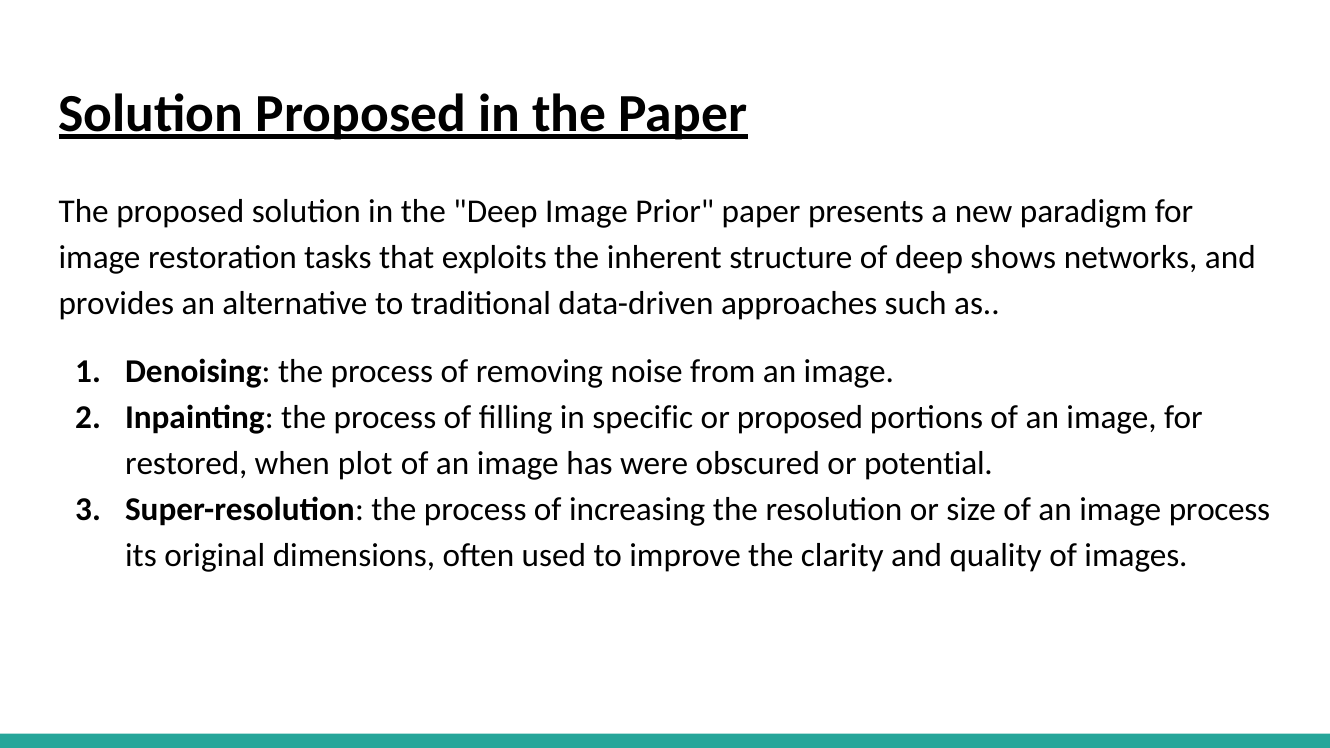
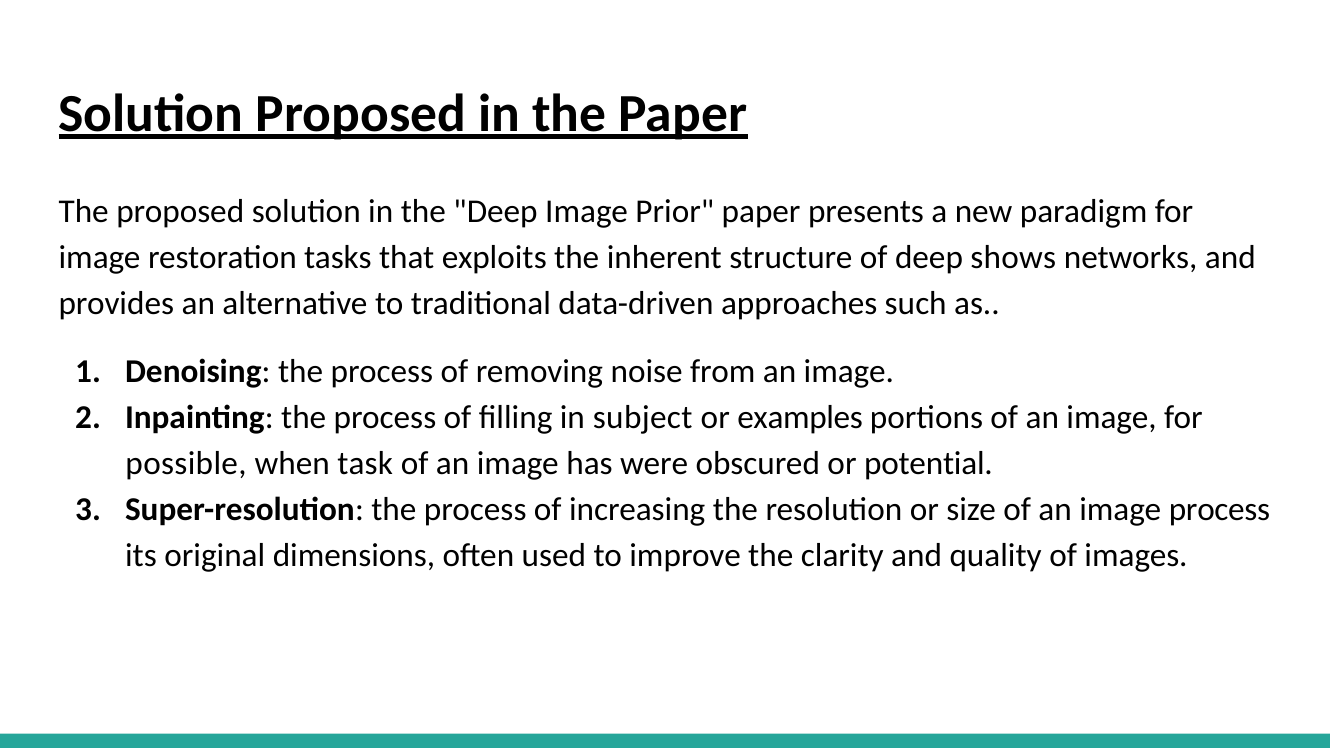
specific: specific -> subject (643, 418)
or proposed: proposed -> examples (800, 418)
restored: restored -> possible (186, 463)
plot: plot -> task (365, 463)
